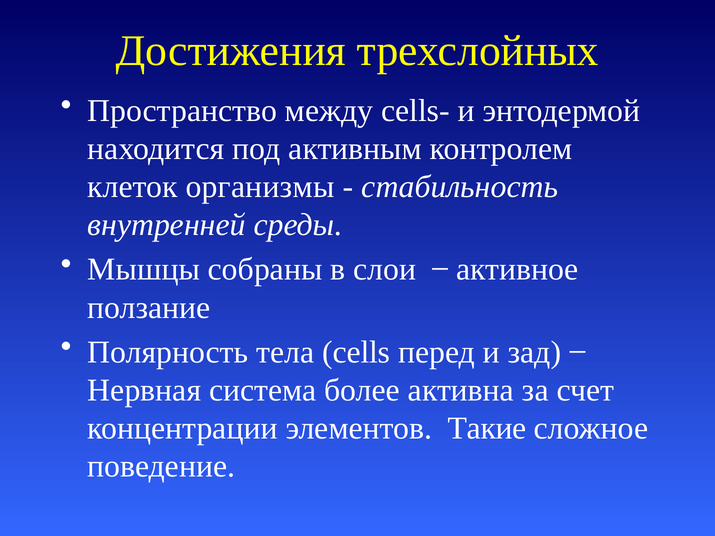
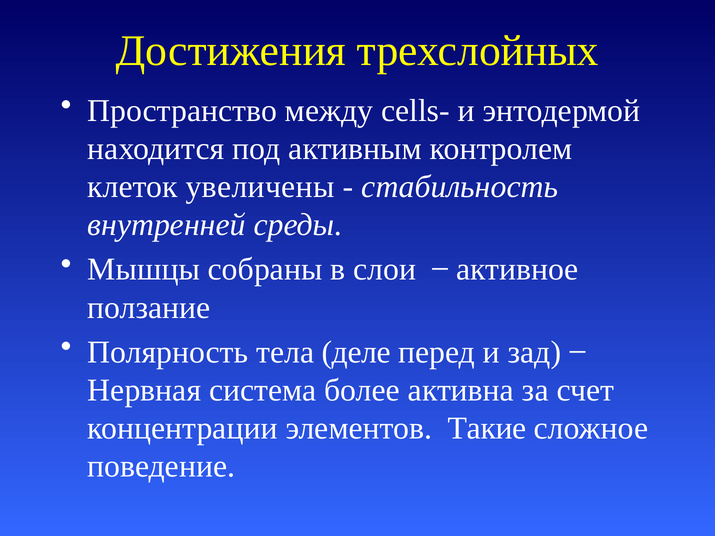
организмы: организмы -> увеличены (260, 187)
cells: cells -> деле (356, 352)
